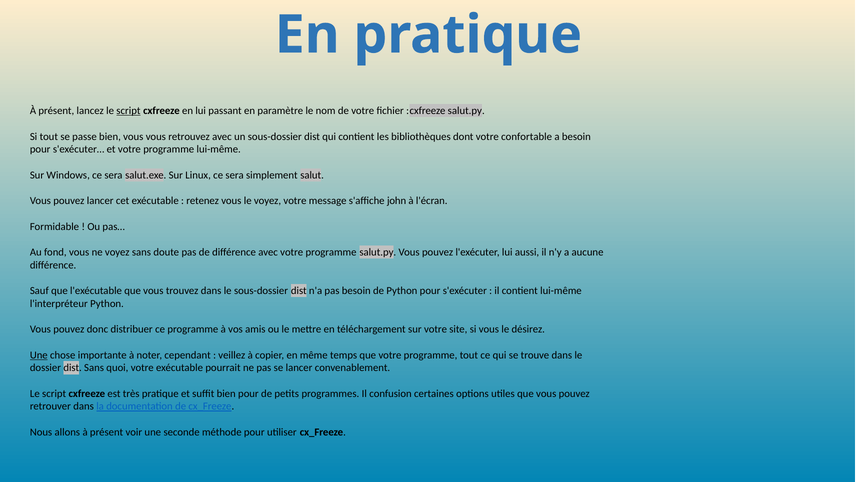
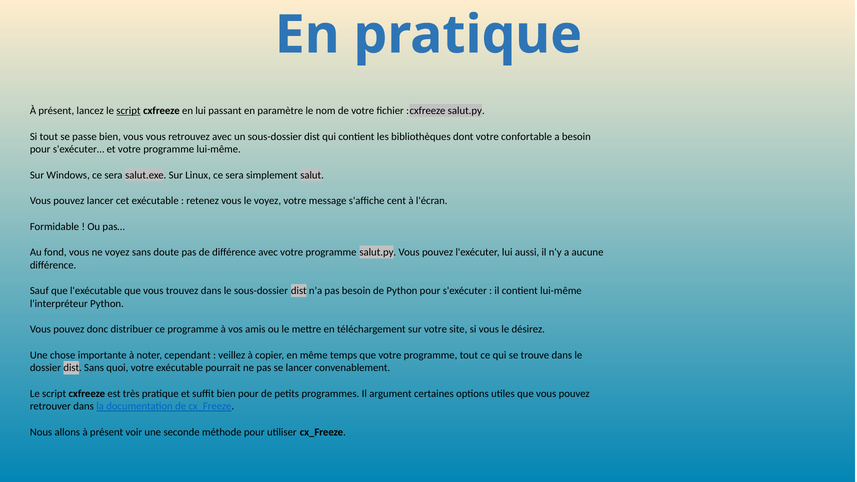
john: john -> cent (397, 201)
Une underline: present -> none (39, 355)
confusion: confusion -> argument (390, 394)
